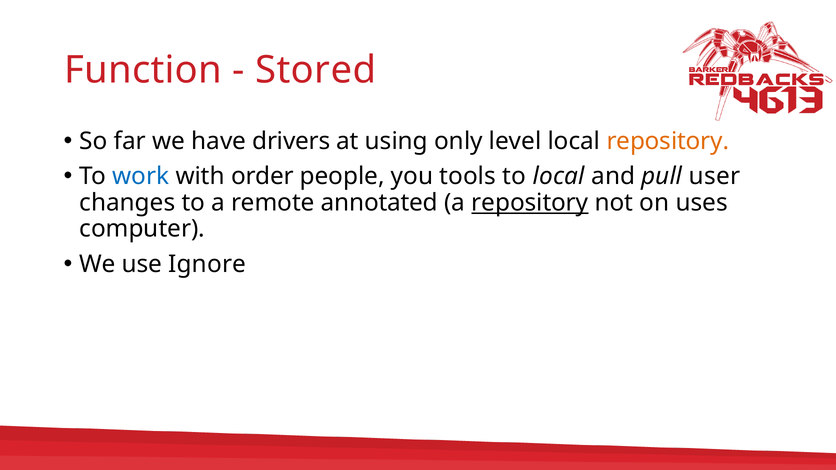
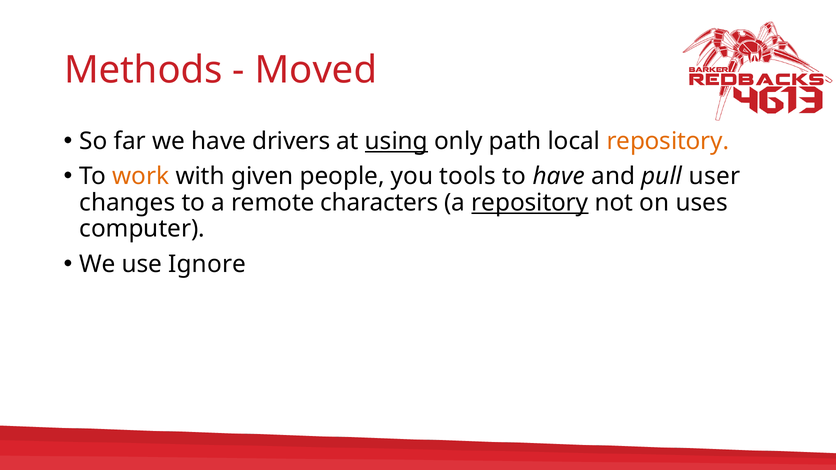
Function: Function -> Methods (143, 70)
Stored: Stored -> Moved (316, 70)
using underline: none -> present (396, 141)
level: level -> path (515, 141)
work colour: blue -> orange (141, 176)
order: order -> given (262, 176)
to local: local -> have (559, 176)
annotated: annotated -> characters (379, 203)
